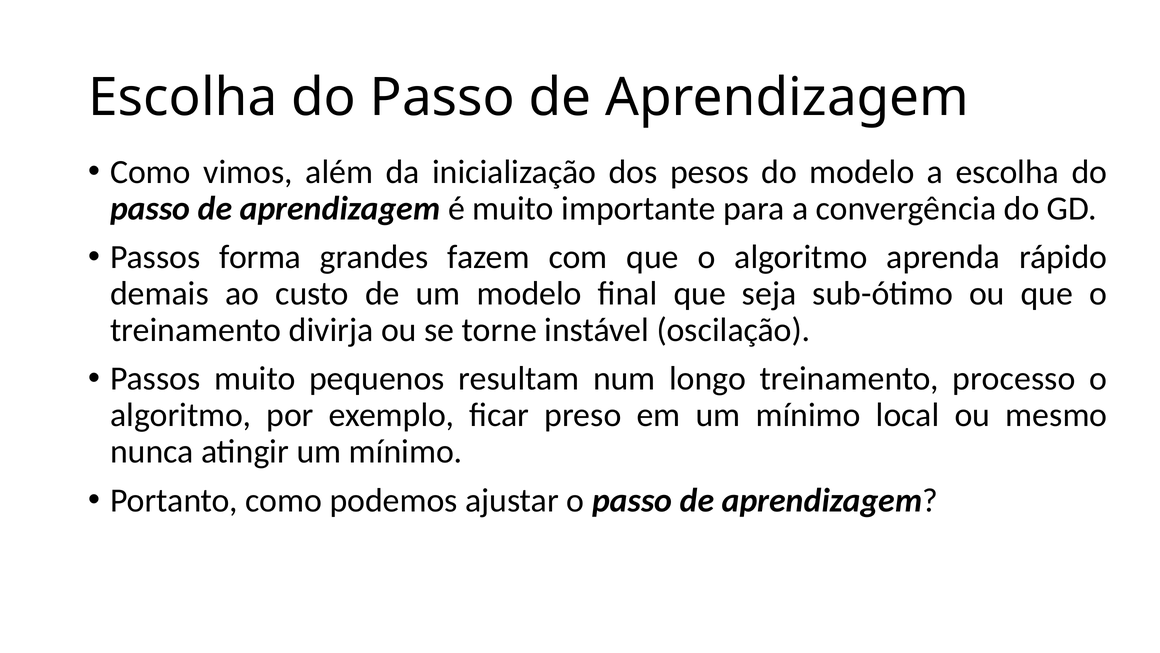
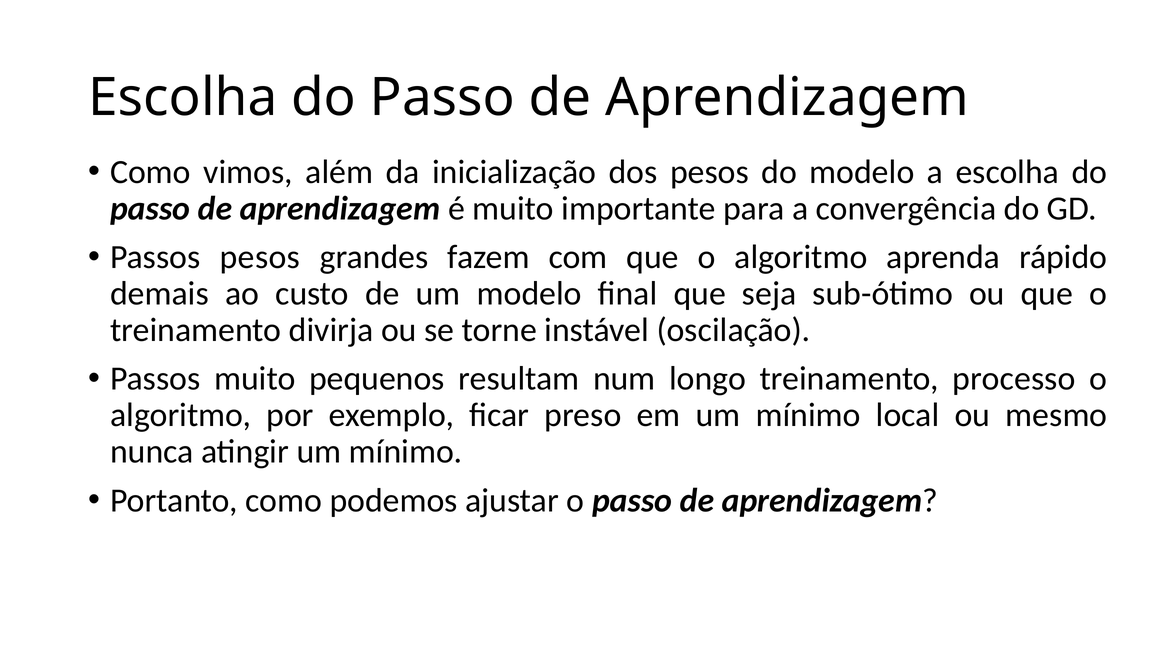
Passos forma: forma -> pesos (260, 257)
